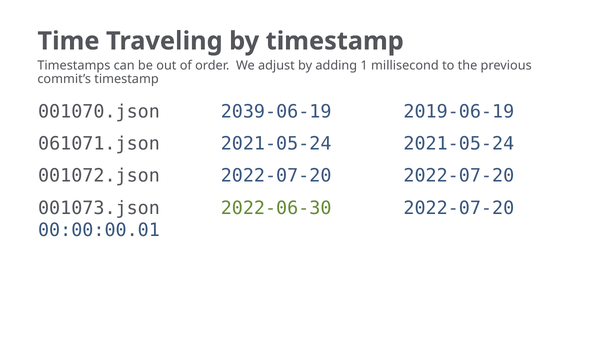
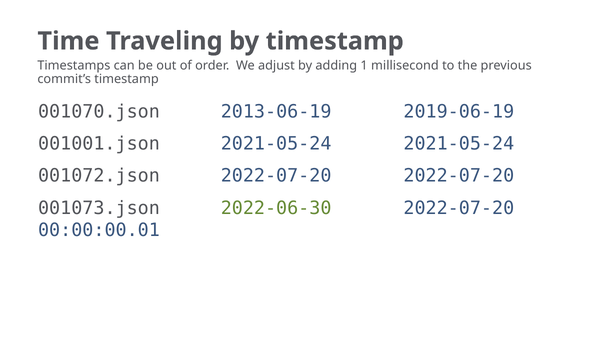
2039-06-19: 2039-06-19 -> 2013-06-19 (276, 112)
061071.json: 061071.json -> 001001.json (99, 144)
